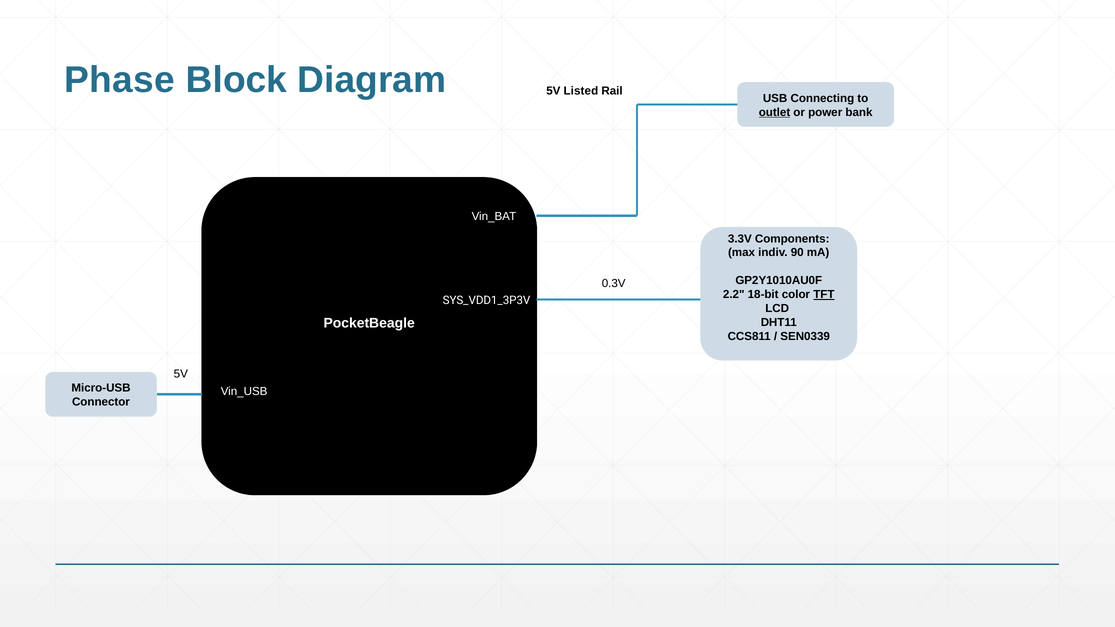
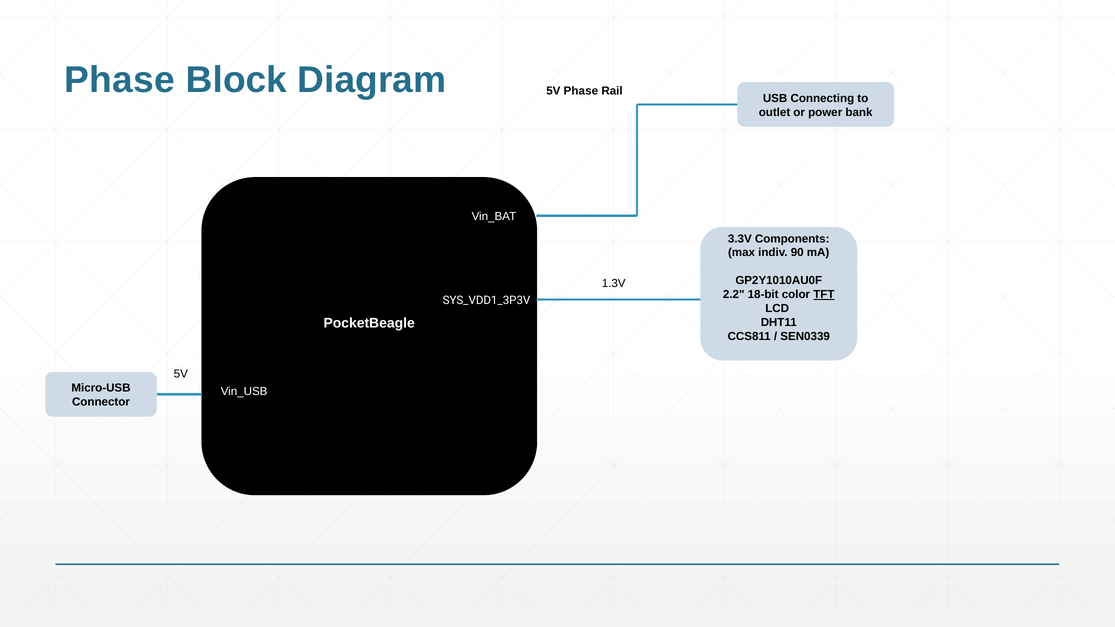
5V Listed: Listed -> Phase (581, 91)
outlet underline: present -> none (775, 112)
0.3V: 0.3V -> 1.3V (614, 283)
